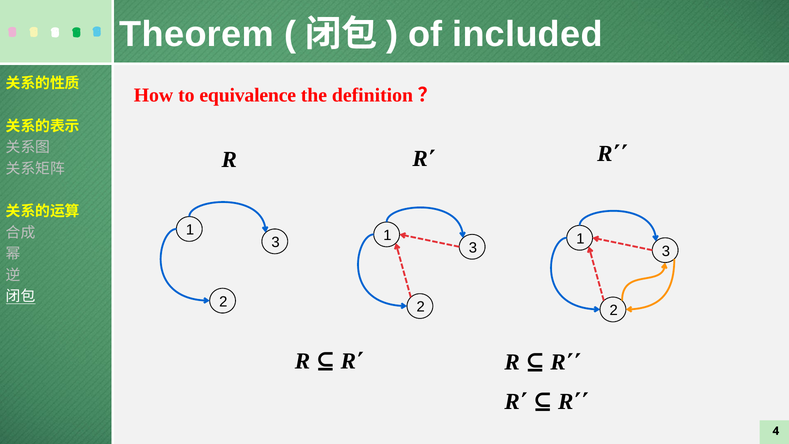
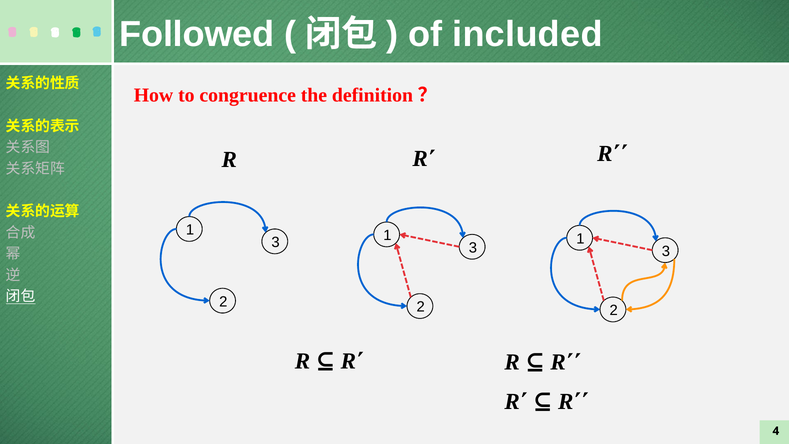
Theorem: Theorem -> Followed (197, 34)
equivalence: equivalence -> congruence (248, 95)
